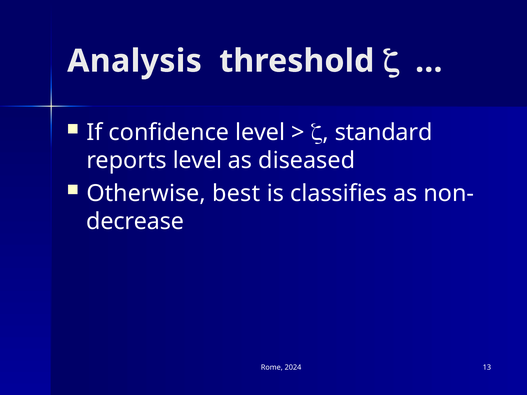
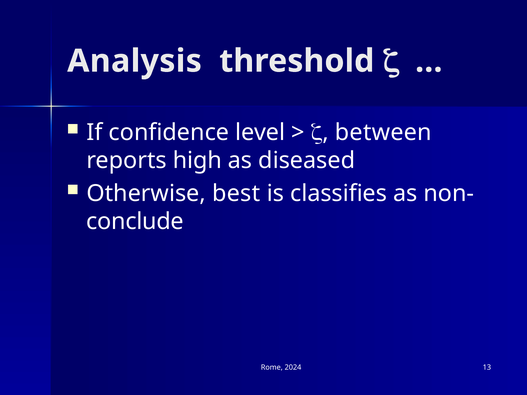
standard: standard -> between (383, 133)
reports level: level -> high (197, 161)
decrease: decrease -> conclude (135, 222)
